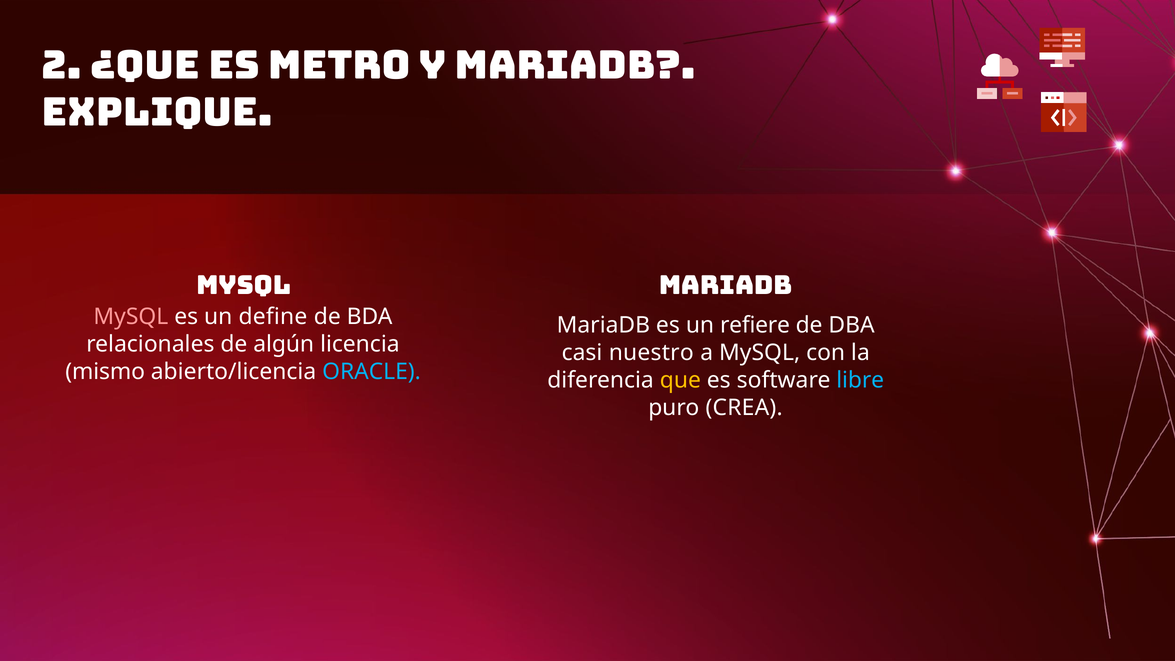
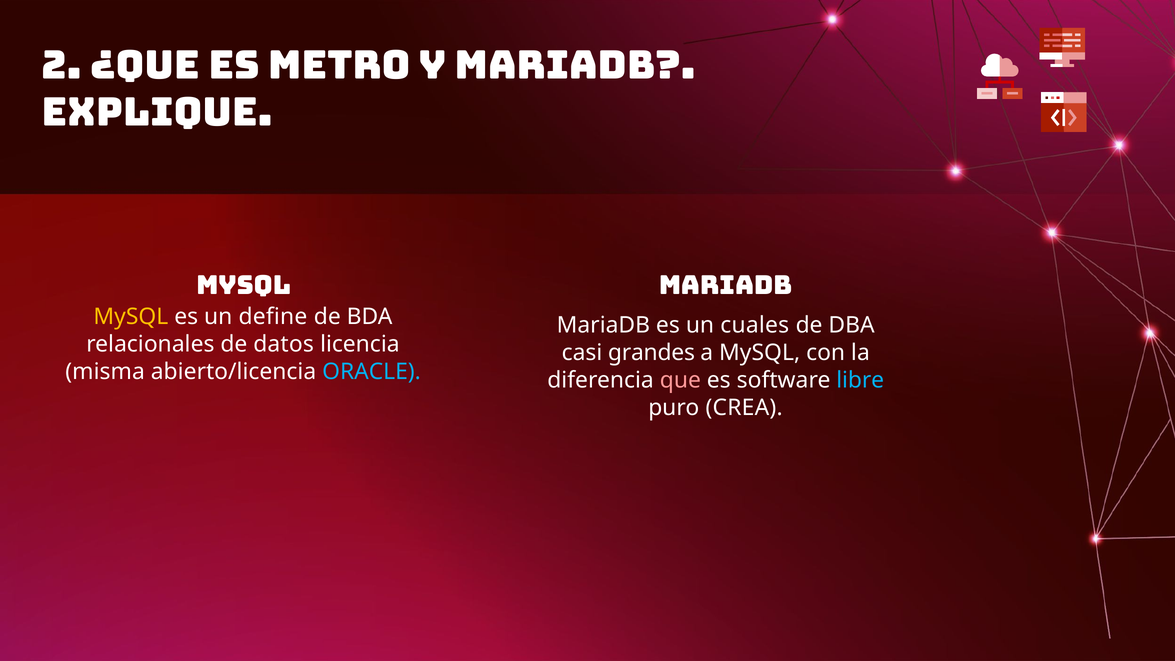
MySQL colour: pink -> yellow (131, 317)
refiere: refiere -> cuales (755, 325)
algún: algún -> datos (284, 344)
nuestro: nuestro -> grandes (651, 353)
mismo: mismo -> misma (105, 372)
que colour: yellow -> pink (680, 380)
